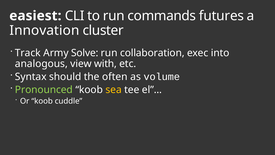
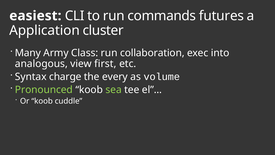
Innovation: Innovation -> Application (45, 30)
Track: Track -> Many (28, 53)
Solve: Solve -> Class (85, 53)
with: with -> first (105, 64)
should: should -> charge (65, 77)
often: often -> every (115, 77)
sea colour: yellow -> light green (114, 90)
